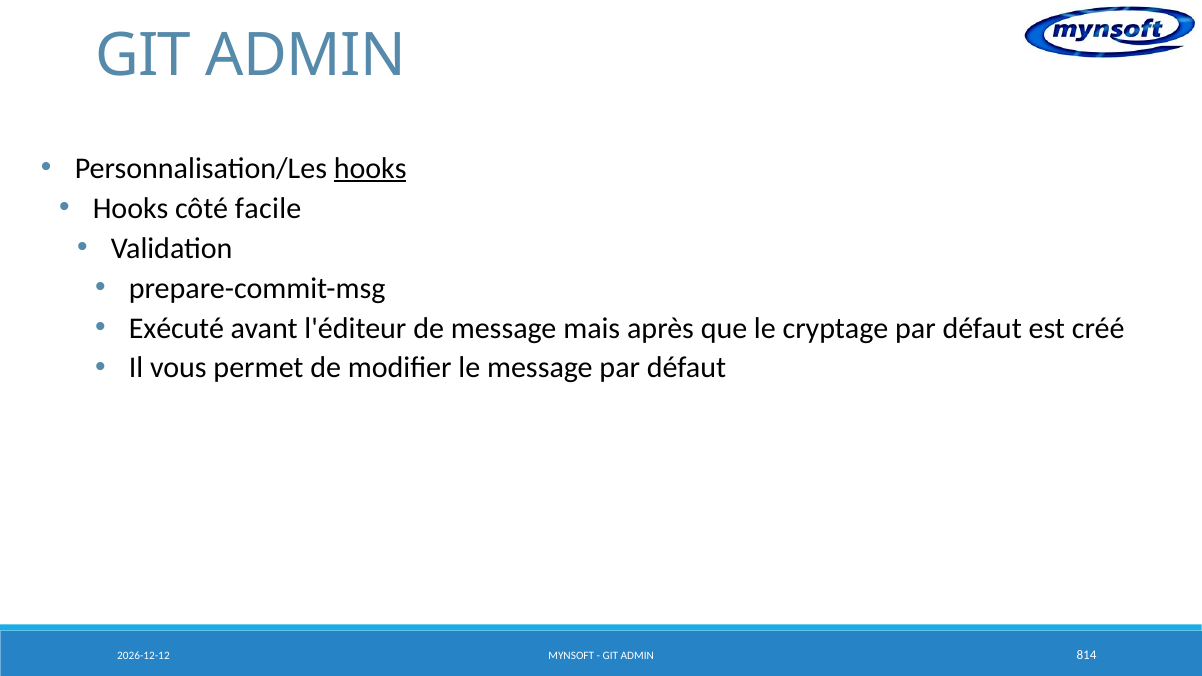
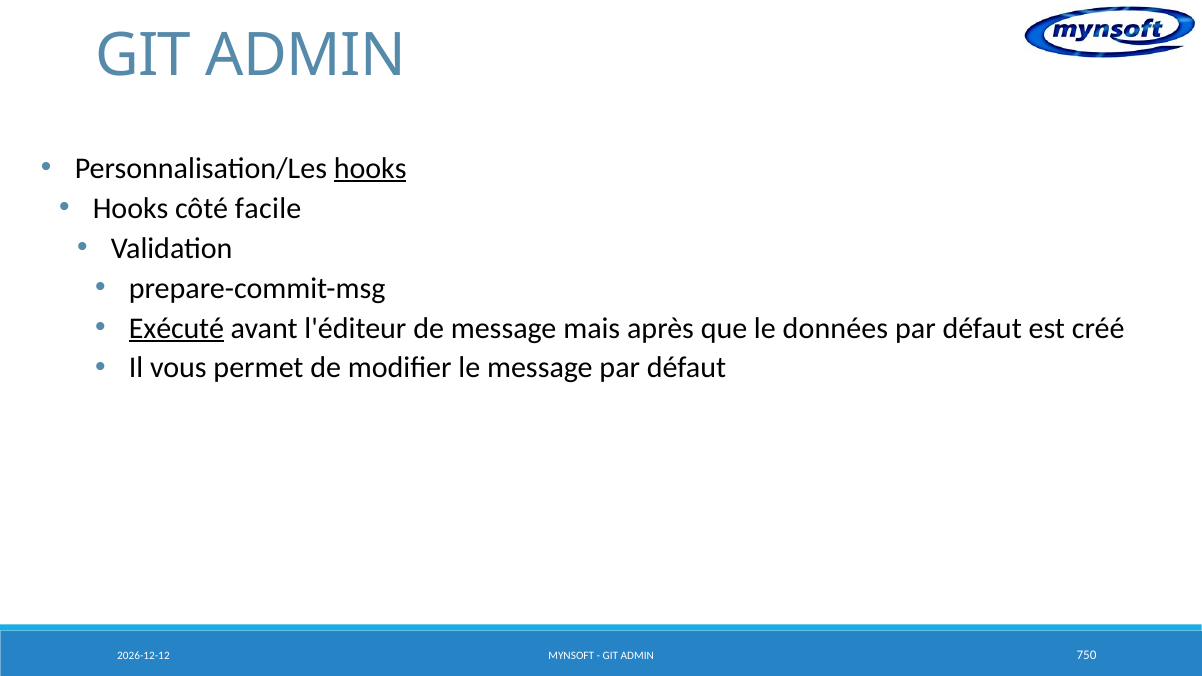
Exécuté underline: none -> present (176, 328)
cryptage: cryptage -> données (835, 328)
814: 814 -> 750 (1087, 656)
